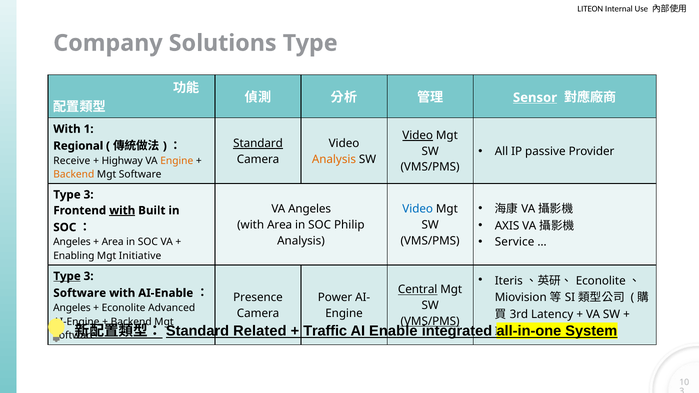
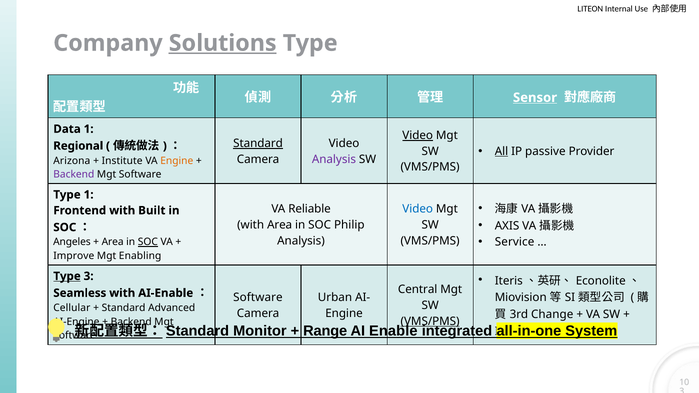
Solutions underline: none -> present (223, 43)
With: With -> Data (67, 129)
All underline: none -> present (501, 151)
Analysis colour: orange -> purple (334, 159)
Receive: Receive -> Arizona (72, 161)
Highway: Highway -> Institute (122, 161)
Backend colour: orange -> purple (74, 175)
3: 3 -> 1 (89, 195)
VA Angeles: Angeles -> Reliable (310, 209)
with underline: present -> none (122, 211)
SOC underline: none -> present (148, 242)
Enabling: Enabling -> Improve (74, 256)
Initiative: Initiative -> Enabling (140, 256)
Central underline: present -> none (418, 290)
Software: Software -> Seamless (80, 293)
Presence: Presence -> Software (258, 298)
Power: Power -> Urban (335, 298)
Angeles: Angeles -> Cellular (72, 308)
Econolite: Econolite -> Standard (124, 308)
Latency: Latency -> Change (552, 315)
Related: Related -> Monitor (260, 331)
Traffic: Traffic -> Range (325, 331)
